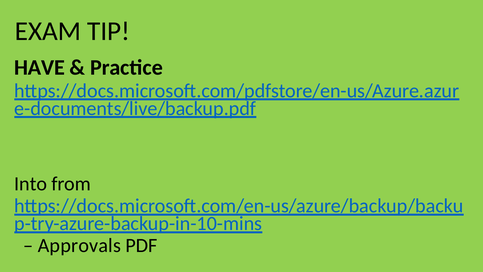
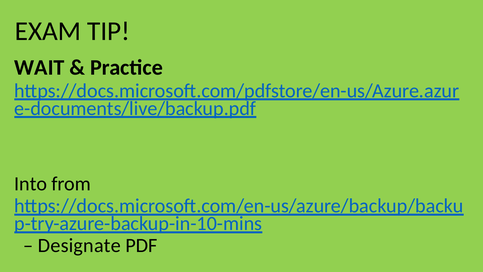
HAVE: HAVE -> WAIT (39, 68)
Approvals: Approvals -> Designate (79, 245)
